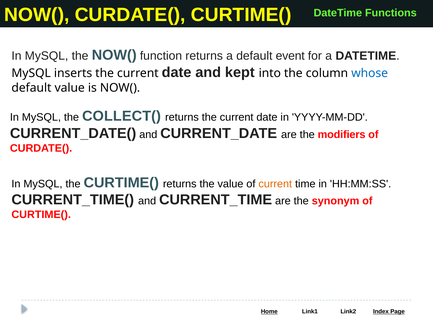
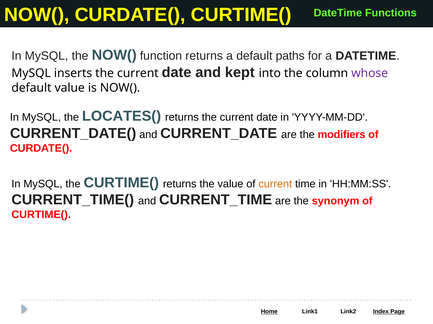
event: event -> paths (290, 56)
whose colour: blue -> purple (370, 73)
COLLECT(: COLLECT( -> LOCATES( (122, 116)
